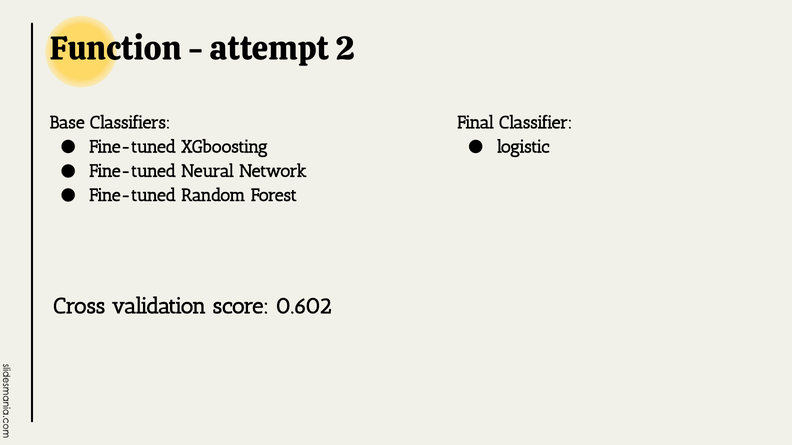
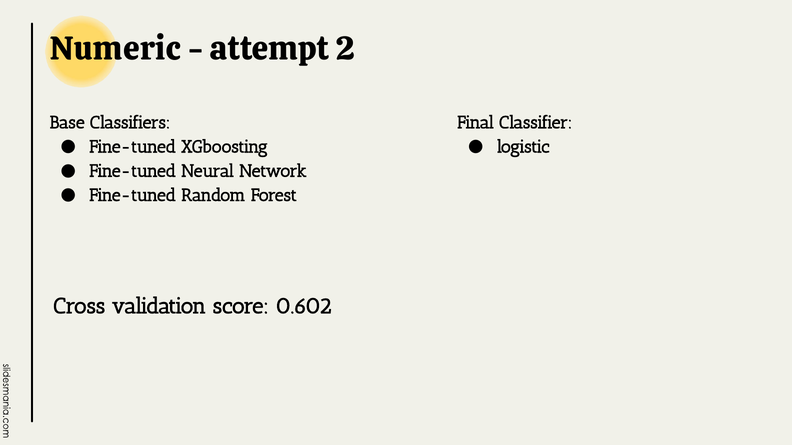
Function: Function -> Numeric (115, 49)
